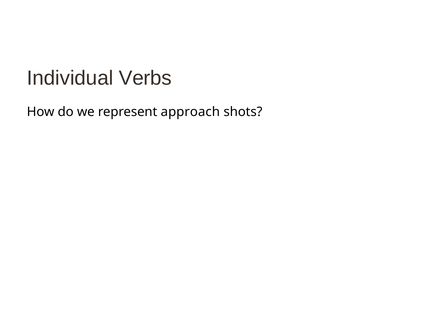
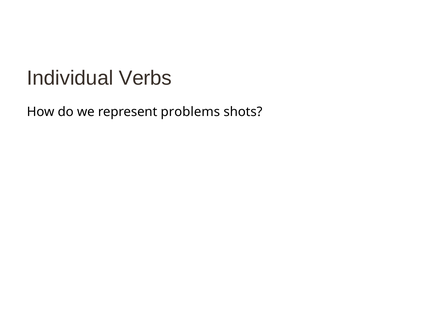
approach: approach -> problems (190, 112)
